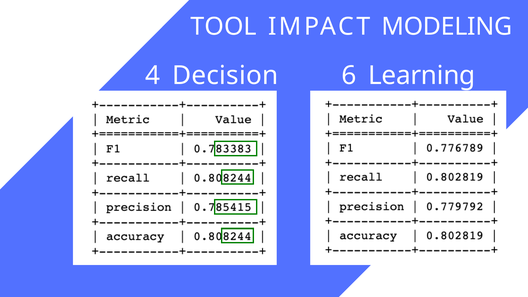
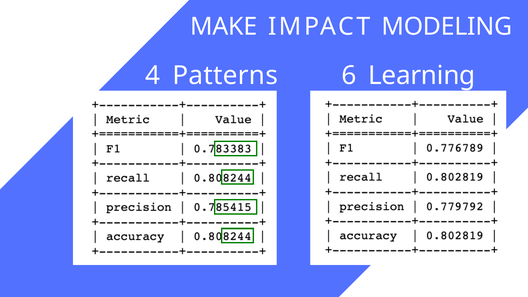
TOOL: TOOL -> MAKE (224, 27)
Decision: Decision -> Patterns (225, 76)
